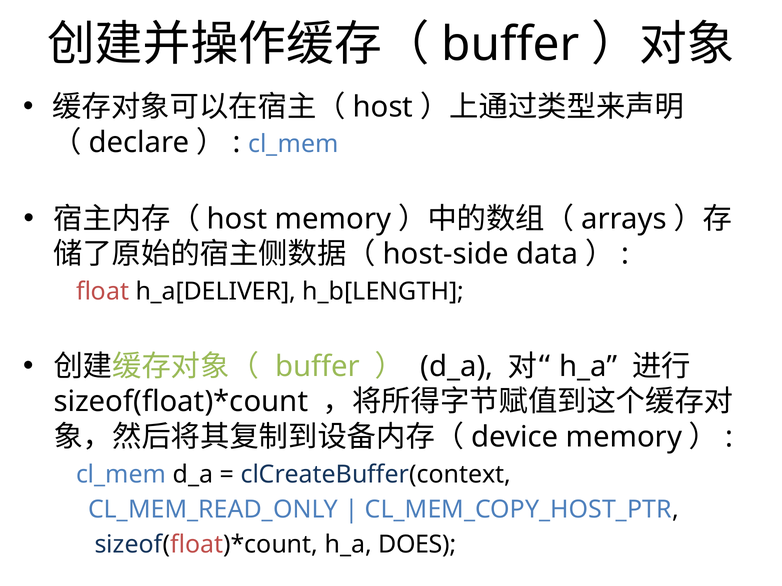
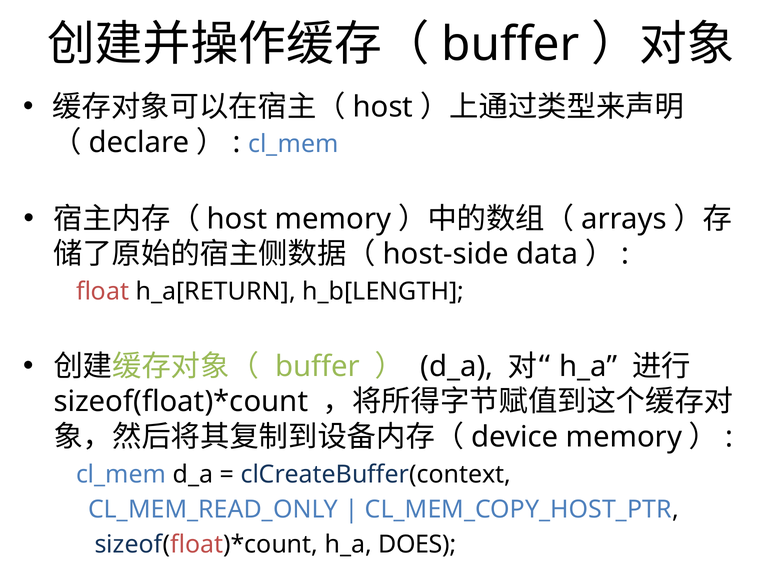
h_a[DELIVER: h_a[DELIVER -> h_a[RETURN (216, 292)
